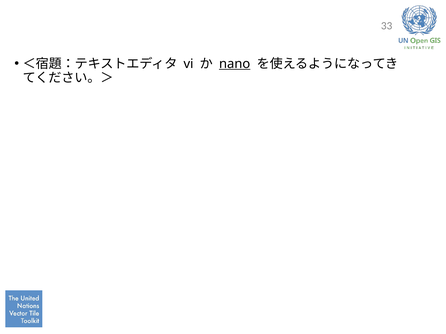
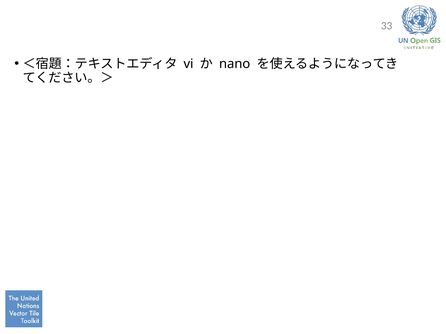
nano underline: present -> none (235, 64)
